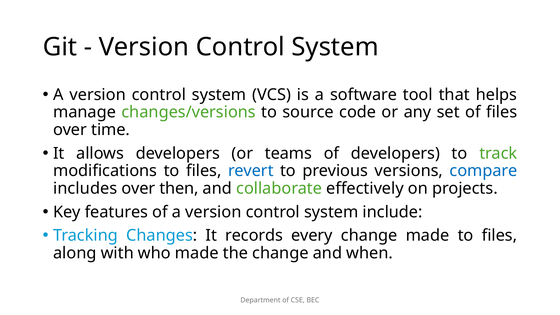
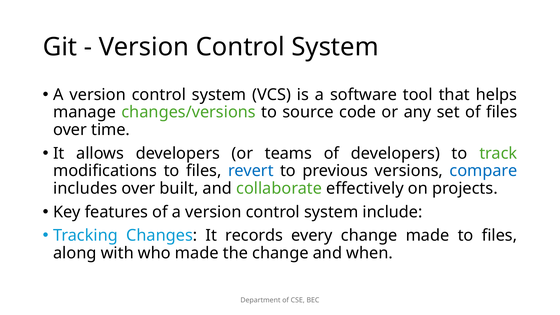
then: then -> built (179, 189)
